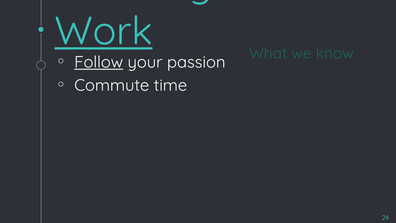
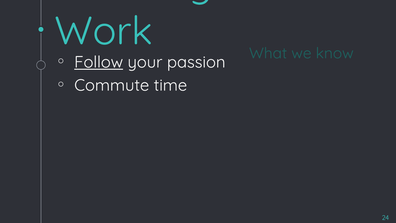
Work underline: present -> none (103, 31)
